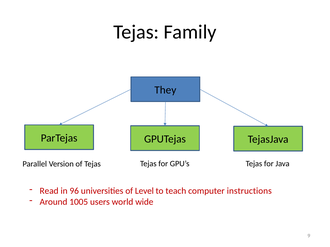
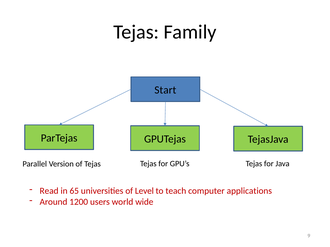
They: They -> Start (165, 90)
96: 96 -> 65 (74, 191)
instructions: instructions -> applications (249, 191)
1005: 1005 -> 1200 (79, 202)
